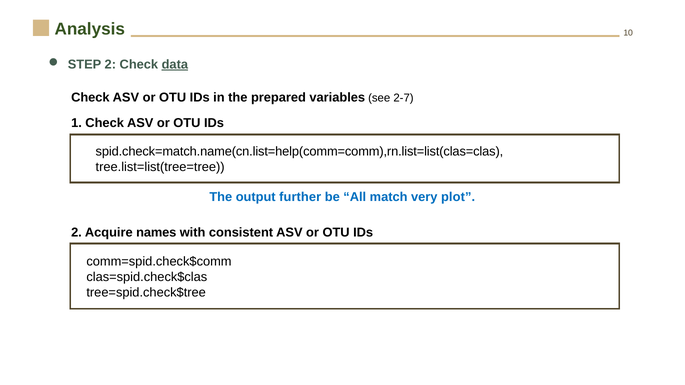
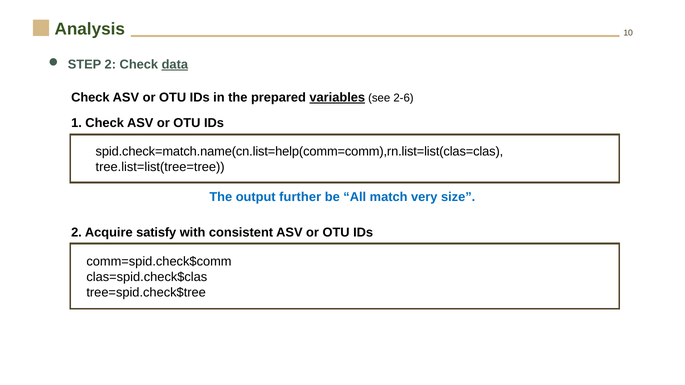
variables underline: none -> present (337, 97)
2-7: 2-7 -> 2-6 (404, 98)
plot: plot -> size (458, 197)
names: names -> satisfy (156, 233)
